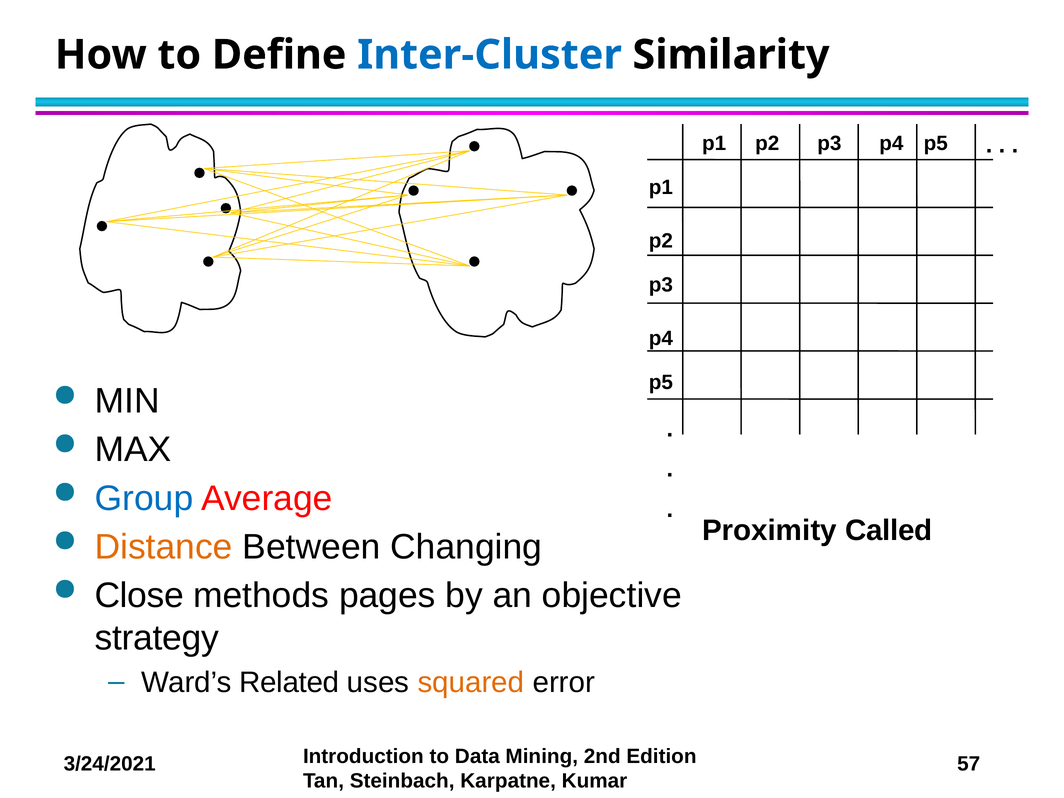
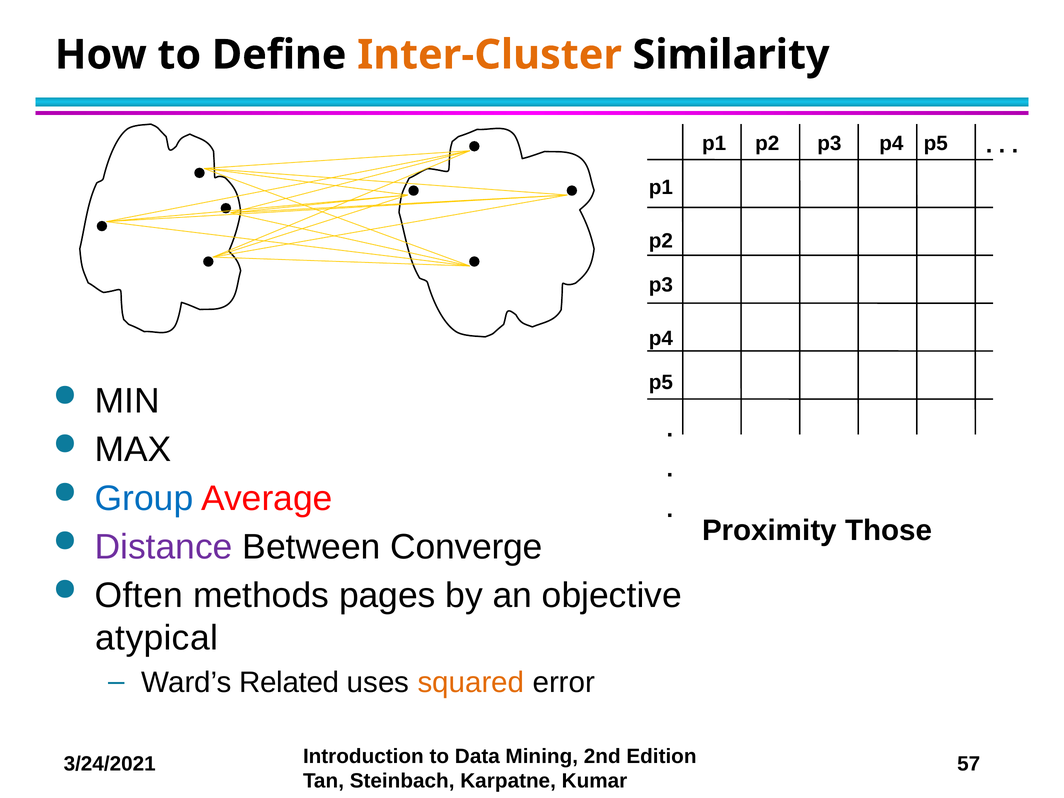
Inter-Cluster colour: blue -> orange (490, 55)
Called: Called -> Those (889, 530)
Distance colour: orange -> purple (164, 547)
Changing: Changing -> Converge (466, 547)
Close: Close -> Often (139, 595)
strategy: strategy -> atypical (157, 638)
